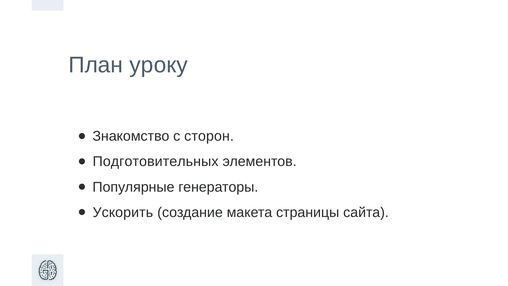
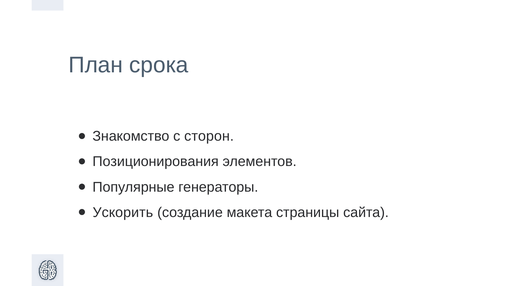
уроку: уроку -> срока (159, 65)
Подготовительных: Подготовительных -> Позиционирования (156, 161)
